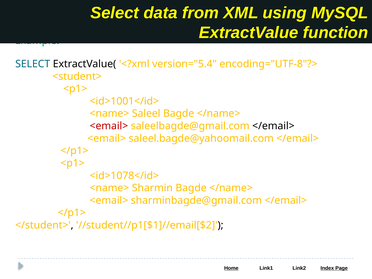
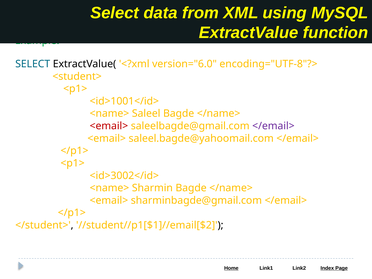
version="5.4: version="5.4 -> version="6.0 (184, 64)
</email> colour: black -> purple (273, 126)
<id>1078</id>: <id>1078</id> -> <id>3002</id> (124, 176)
